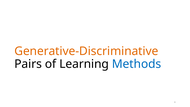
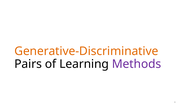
Methods colour: blue -> purple (137, 64)
